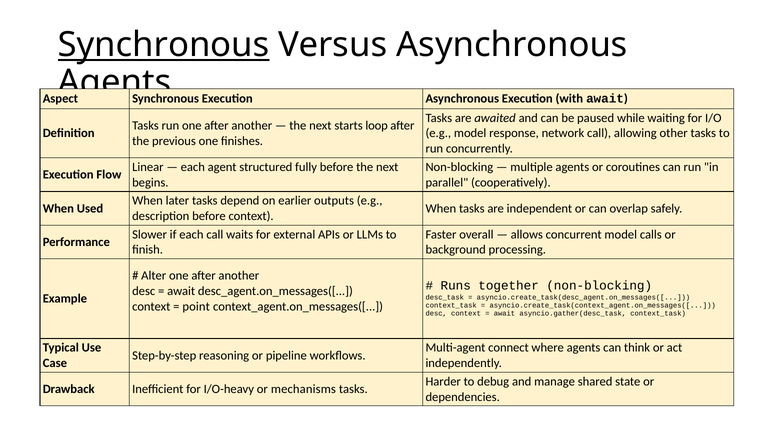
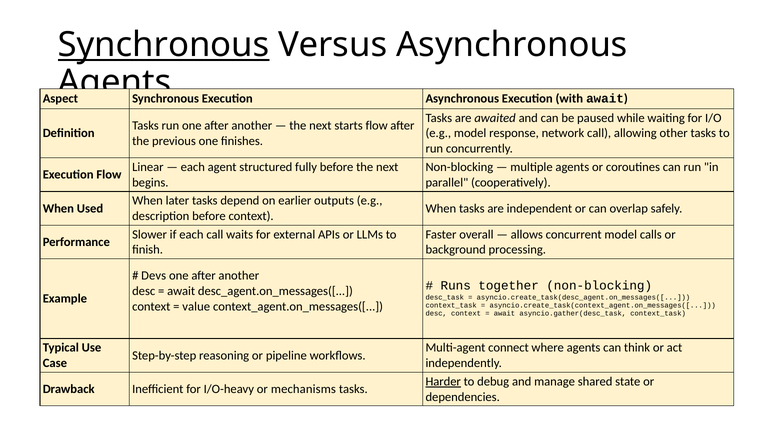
starts loop: loop -> flow (377, 126)
Alter: Alter -> Devs (154, 276)
point: point -> value (196, 307)
Harder underline: none -> present (443, 382)
